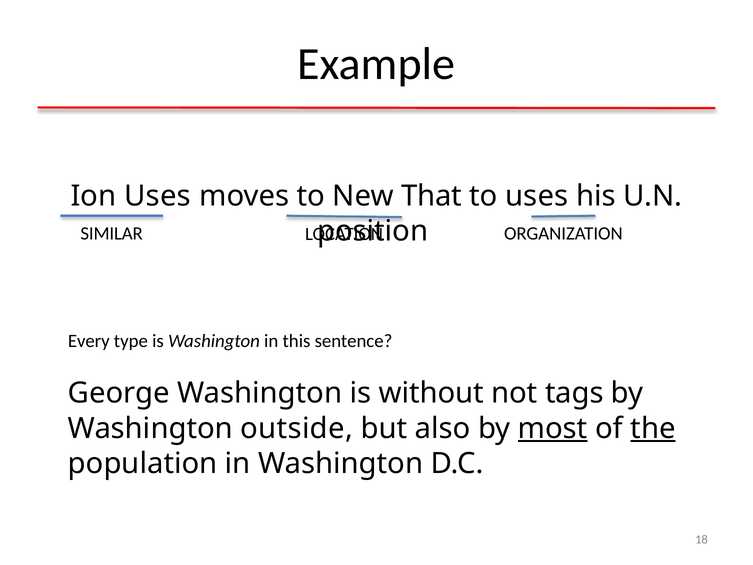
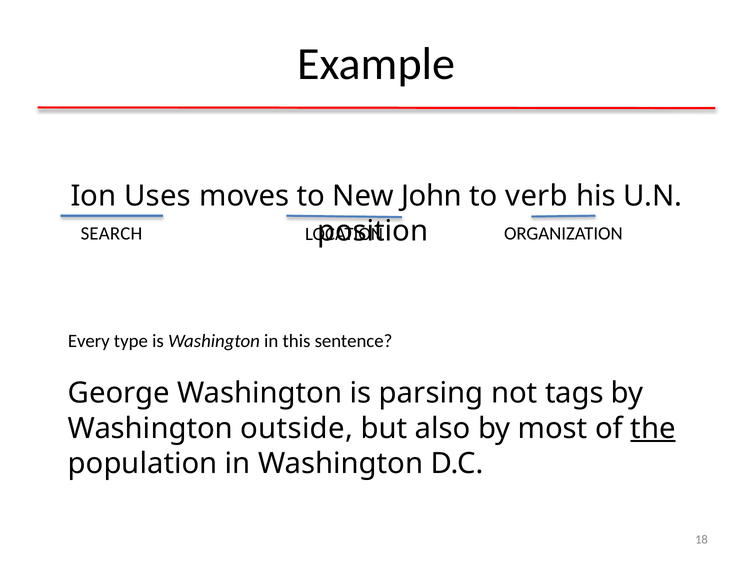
That: That -> John (432, 196)
to uses: uses -> verb (537, 196)
SIMILAR: SIMILAR -> SEARCH (111, 233)
without: without -> parsing (431, 393)
most underline: present -> none (553, 428)
